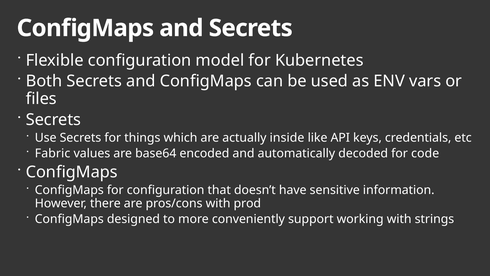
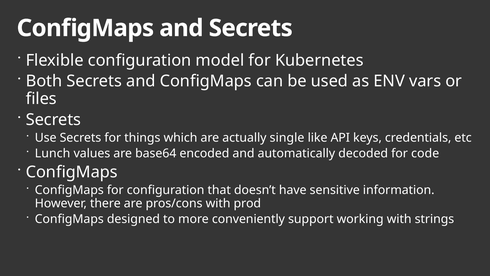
inside: inside -> single (287, 138)
Fabric: Fabric -> Lunch (53, 153)
